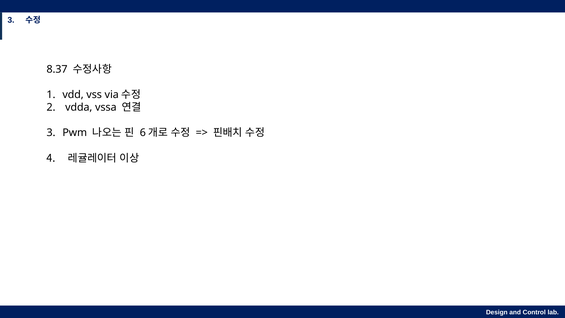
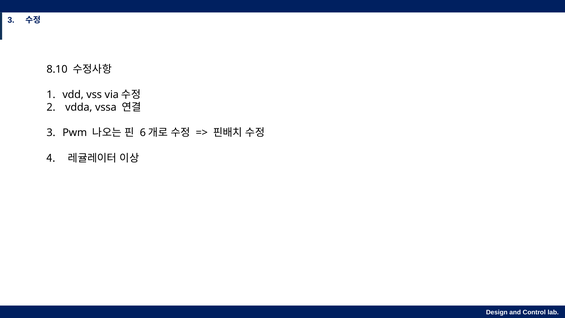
8.37: 8.37 -> 8.10 (57, 69)
